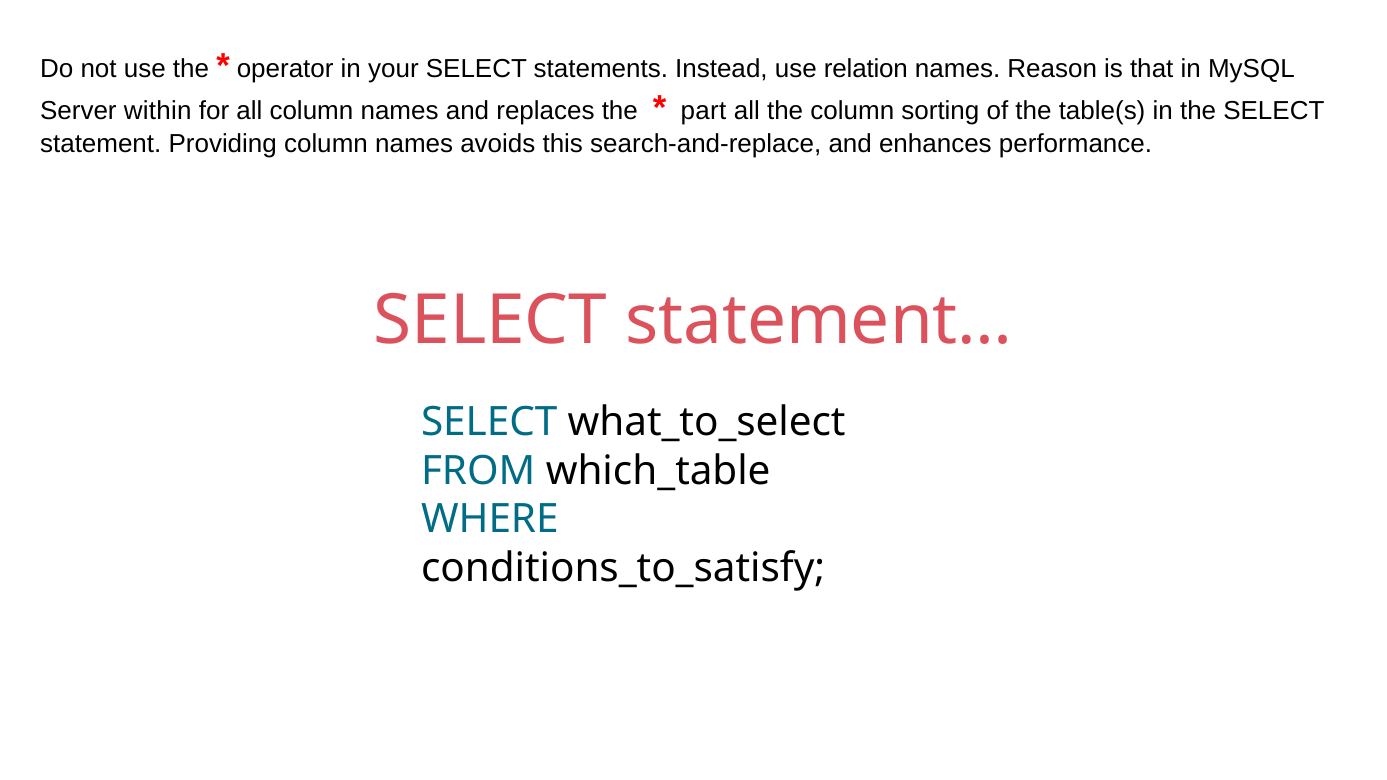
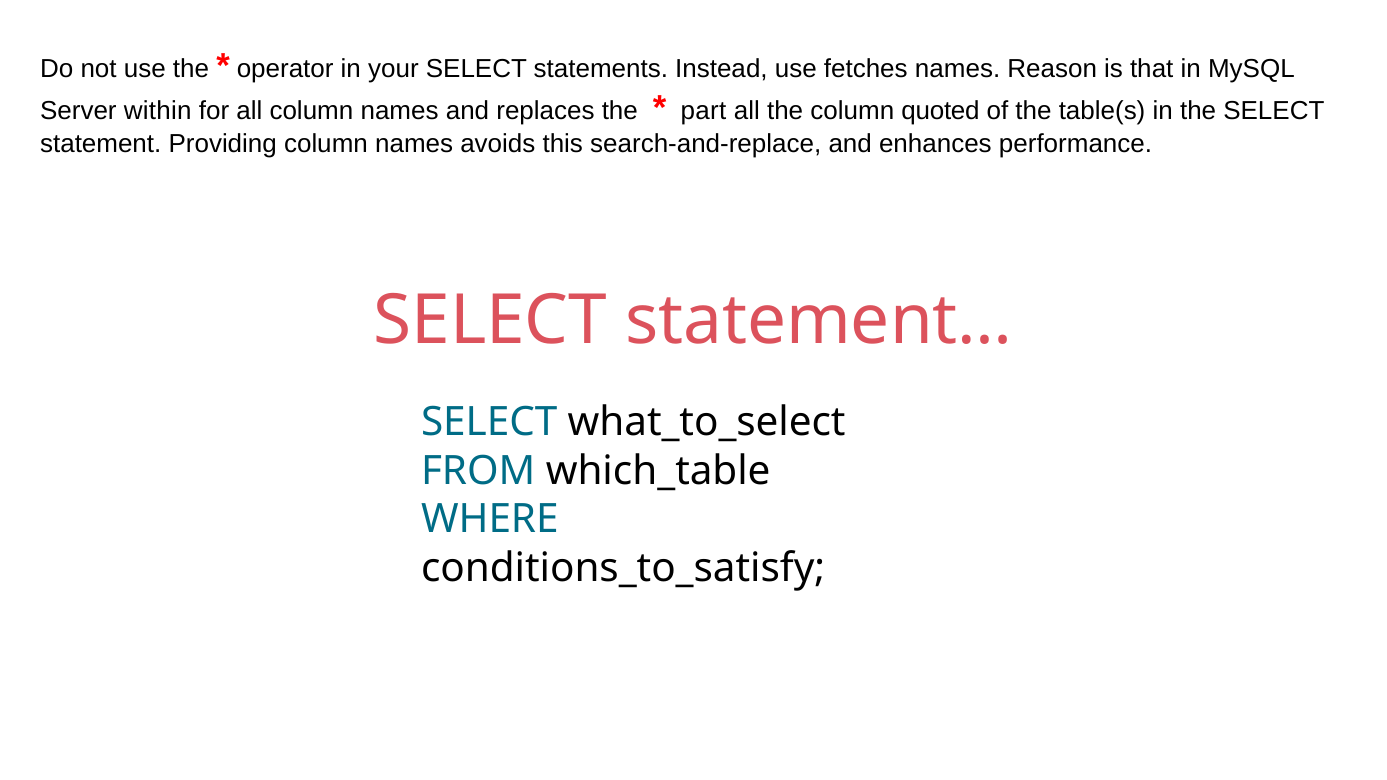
relation: relation -> fetches (866, 69)
sorting: sorting -> quoted (941, 111)
